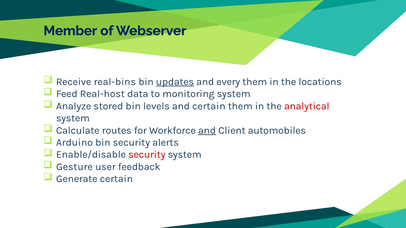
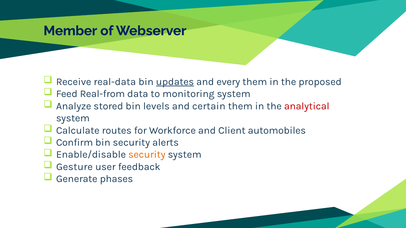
real-bins: real-bins -> real-data (115, 82)
locations: locations -> proposed (320, 82)
Real-host: Real-host -> Real-from (102, 94)
and underline: present -> none (207, 131)
Arduino: Arduino -> Confirm (75, 143)
security colour: red -> orange (147, 155)
Generate certain: certain -> phases (116, 179)
